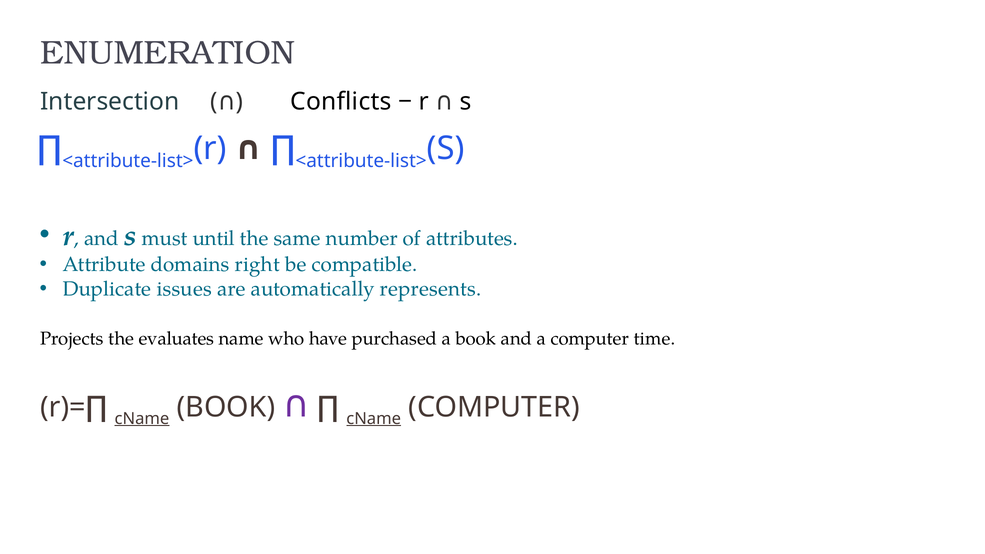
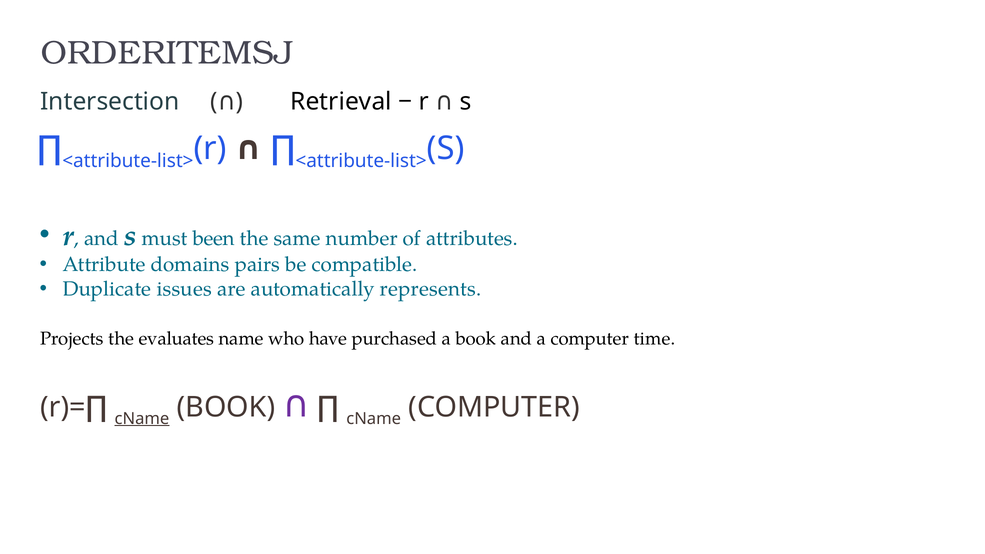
ENUMERATION: ENUMERATION -> ORDERITEMSJ (167, 53)
Conflicts: Conflicts -> Retrieval (341, 102)
until: until -> been (214, 238)
right: right -> pairs (257, 265)
cName underline: present -> none (374, 419)
